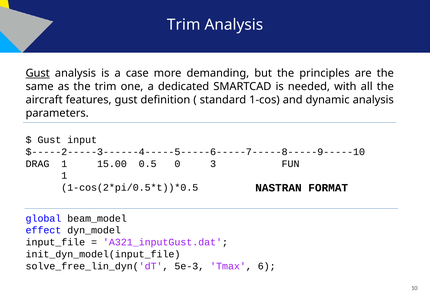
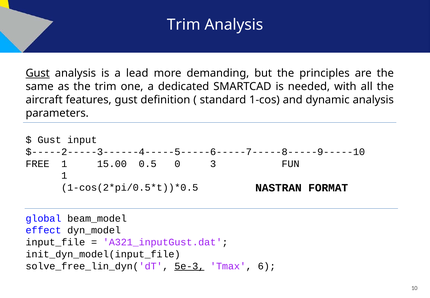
case: case -> lead (137, 73)
DRAG: DRAG -> FREE (38, 164)
5e-3 underline: none -> present (189, 266)
